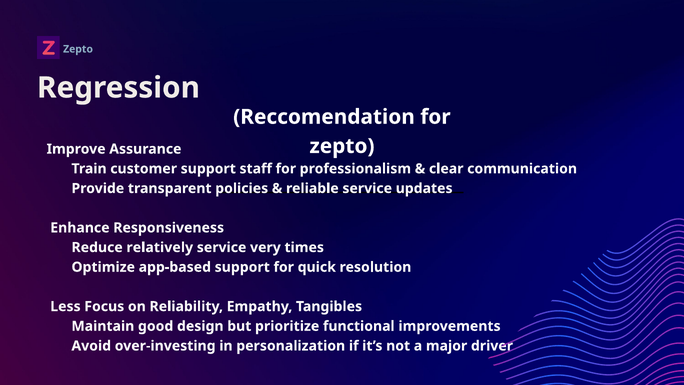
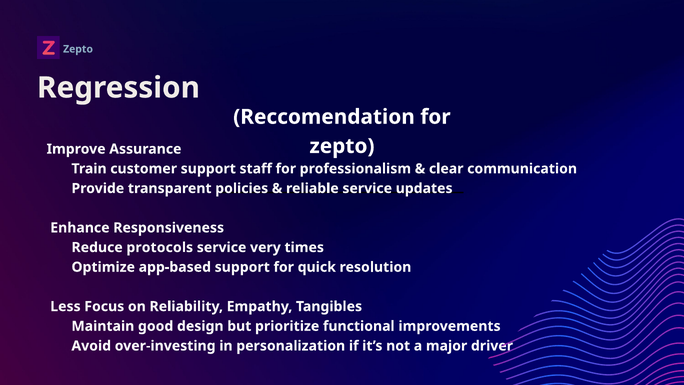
relatively: relatively -> protocols (160, 247)
